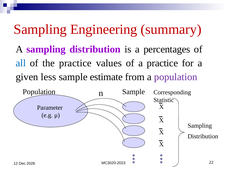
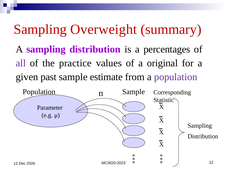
Engineering: Engineering -> Overweight (104, 29)
all colour: blue -> purple (21, 63)
a practice: practice -> original (162, 63)
less: less -> past (49, 77)
